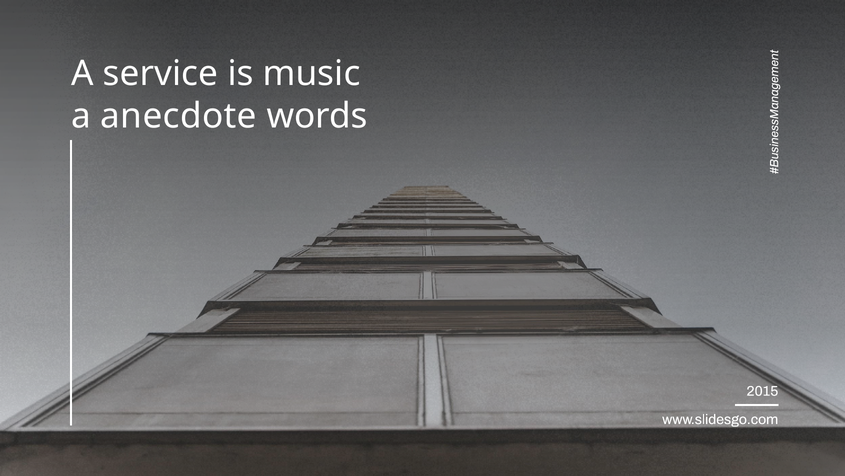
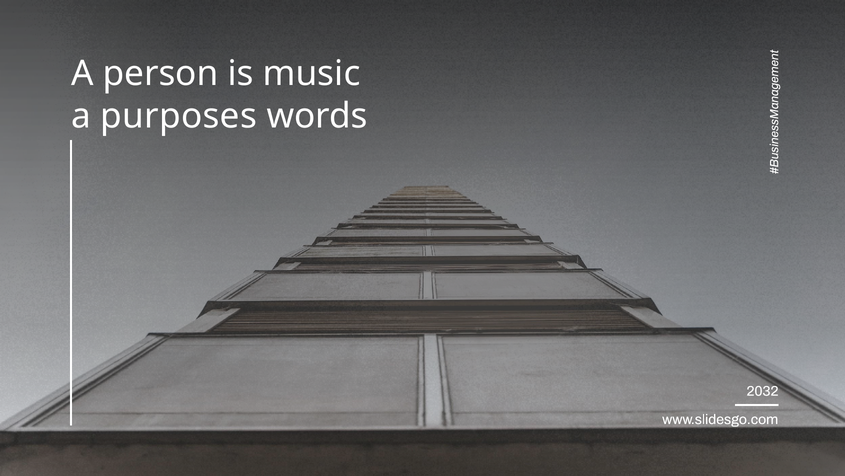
service: service -> person (161, 74)
anecdote: anecdote -> purposes (178, 116)
2015: 2015 -> 2032 (762, 391)
